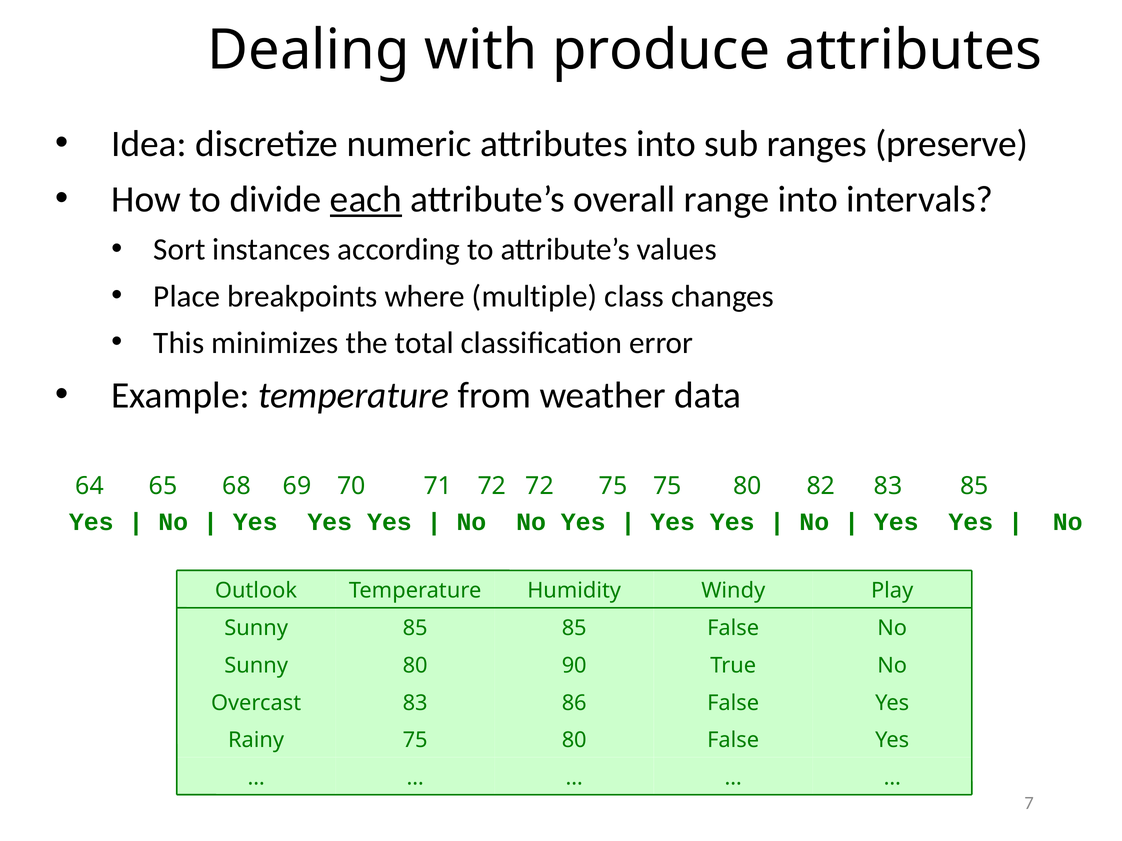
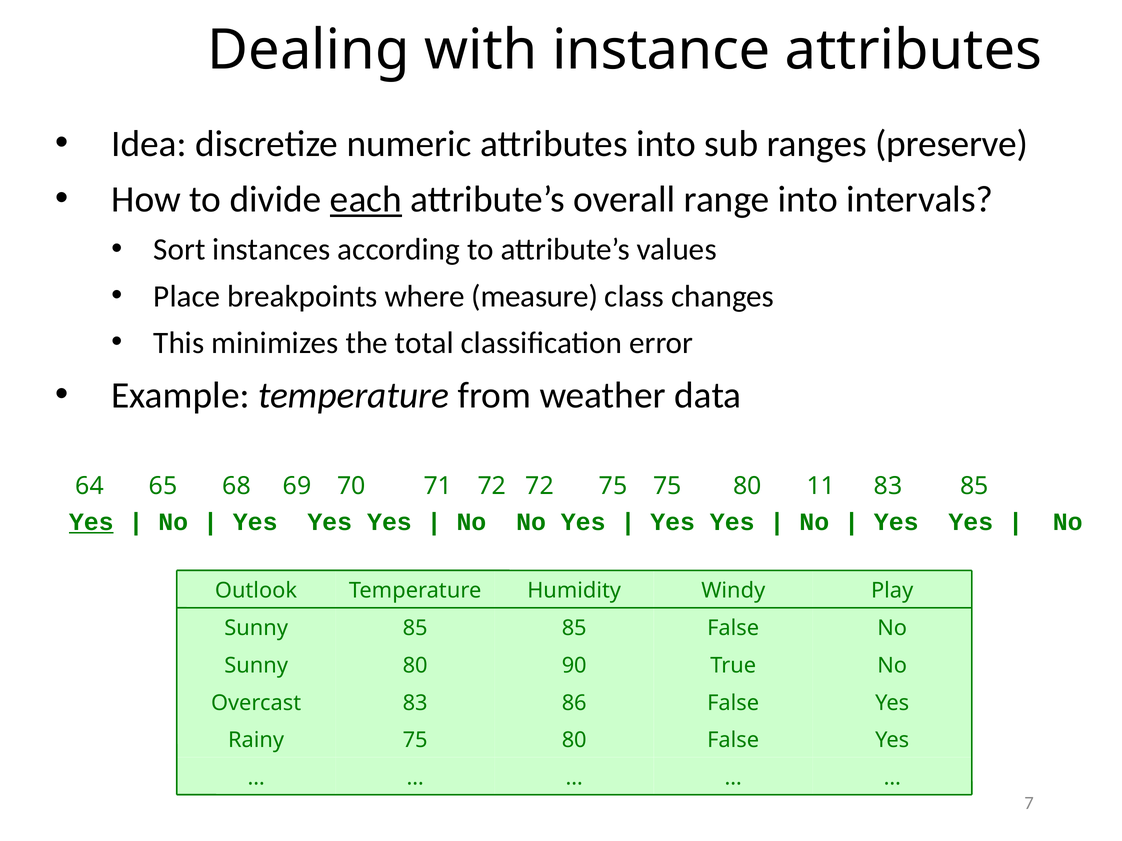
produce: produce -> instance (661, 50)
multiple: multiple -> measure (535, 296)
82: 82 -> 11 (821, 486)
Yes underline: none -> present (91, 522)
